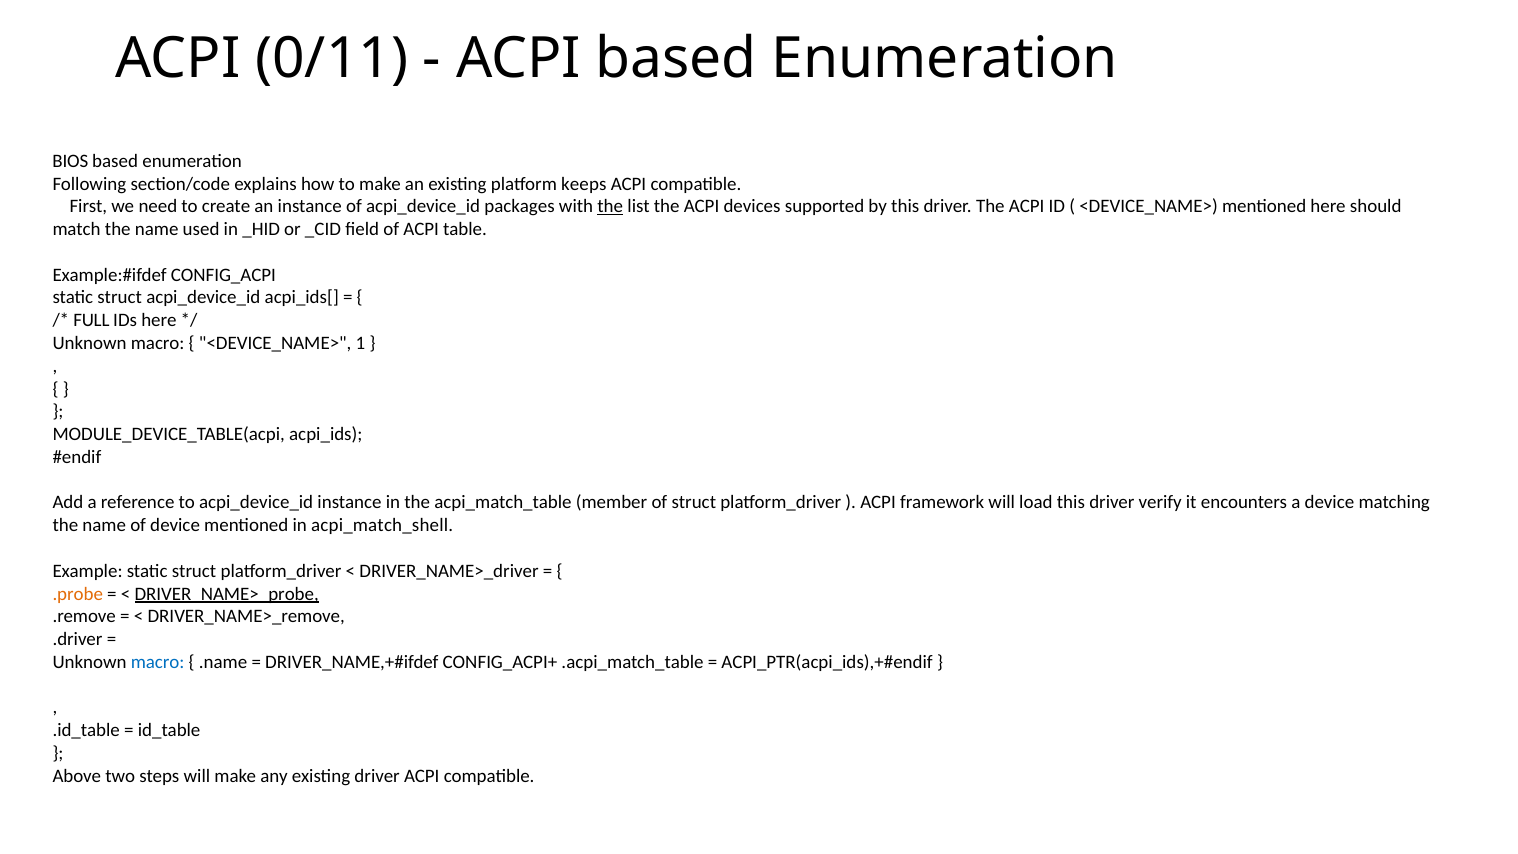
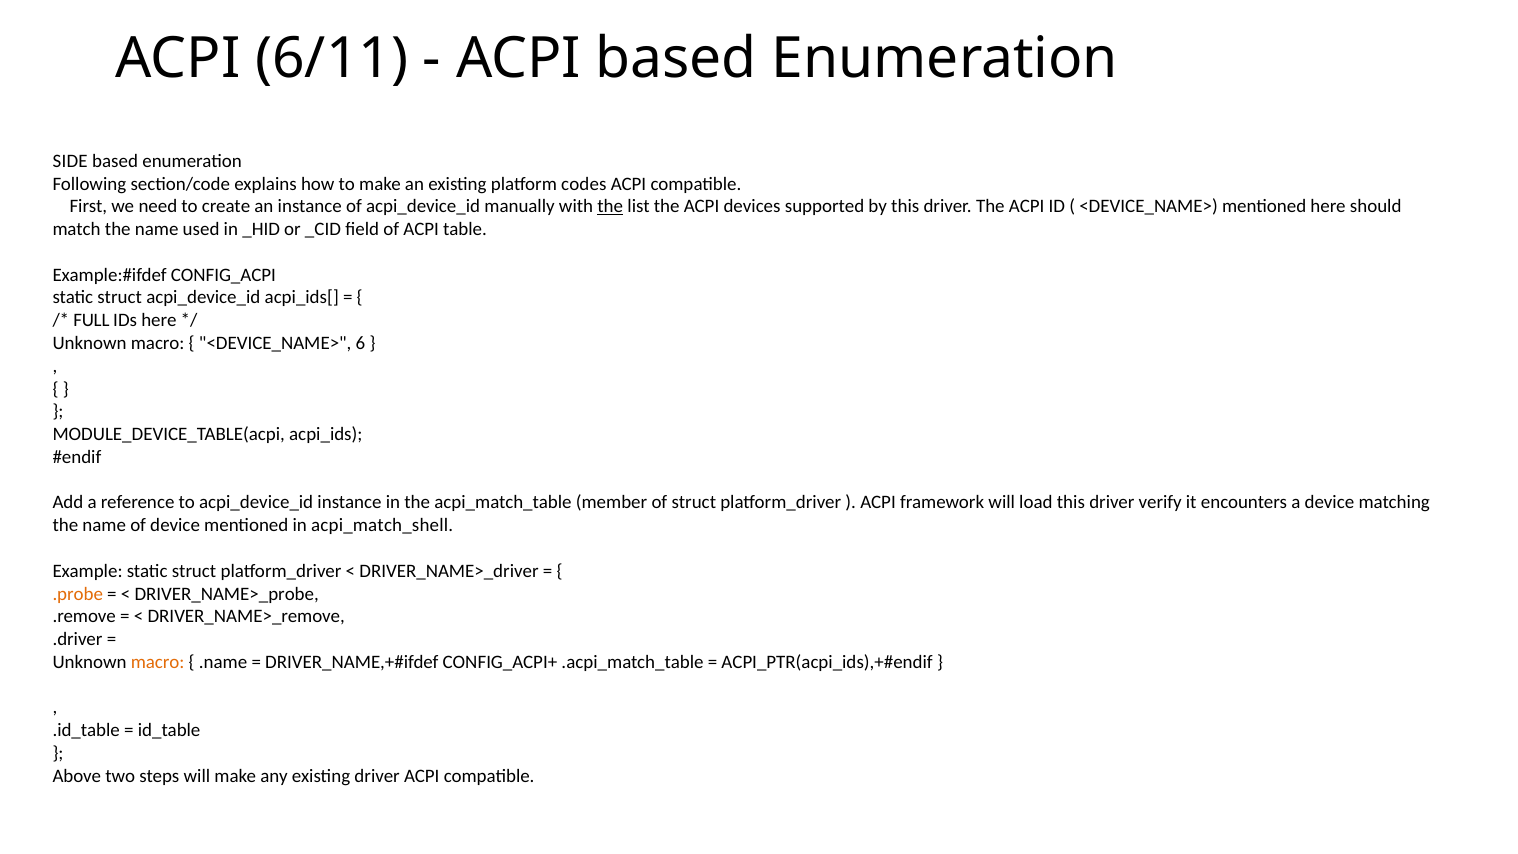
0/11: 0/11 -> 6/11 (332, 59)
BIOS: BIOS -> SIDE (70, 161)
keeps: keeps -> codes (584, 184)
packages: packages -> manually (520, 207)
1: 1 -> 6 (361, 343)
DRIVER_NAME>_probe underline: present -> none (227, 594)
macro colour: blue -> orange (158, 662)
